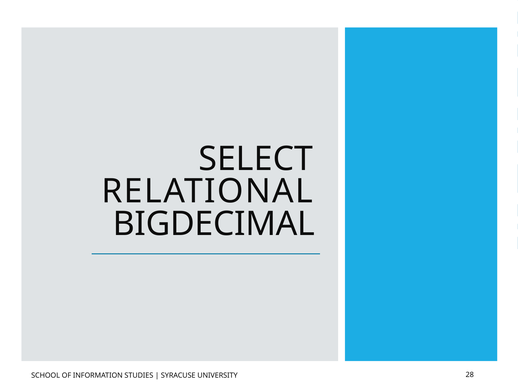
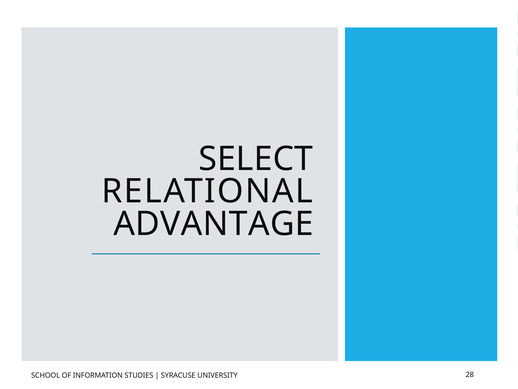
BIGDECIMAL: BIGDECIMAL -> ADVANTAGE (214, 224)
